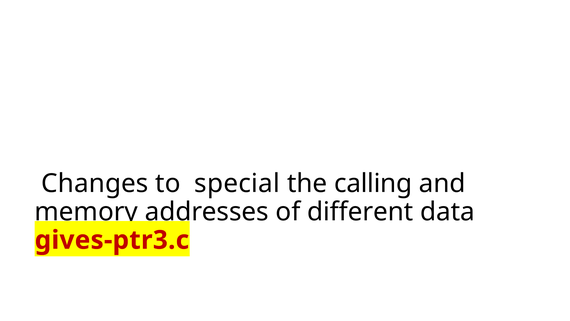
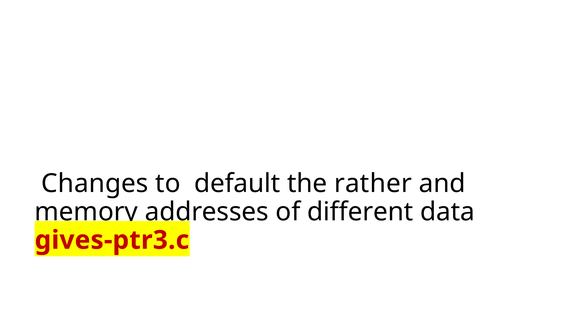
special: special -> default (237, 183)
calling: calling -> rather (373, 183)
